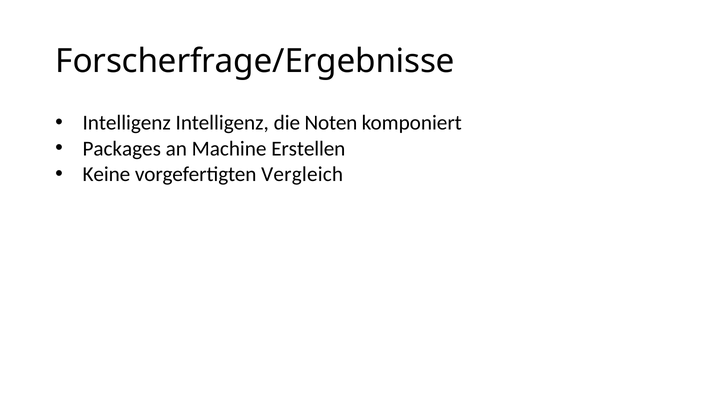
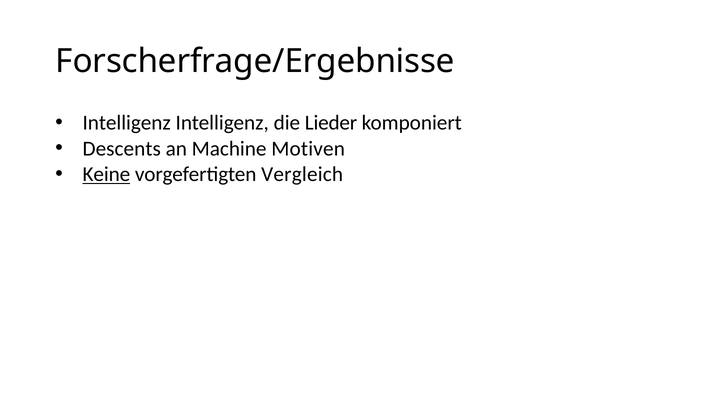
Noten: Noten -> Lieder (331, 123)
Packages: Packages -> Descents (122, 149)
Erstellen: Erstellen -> Motiven (308, 149)
Keine underline: none -> present (106, 174)
